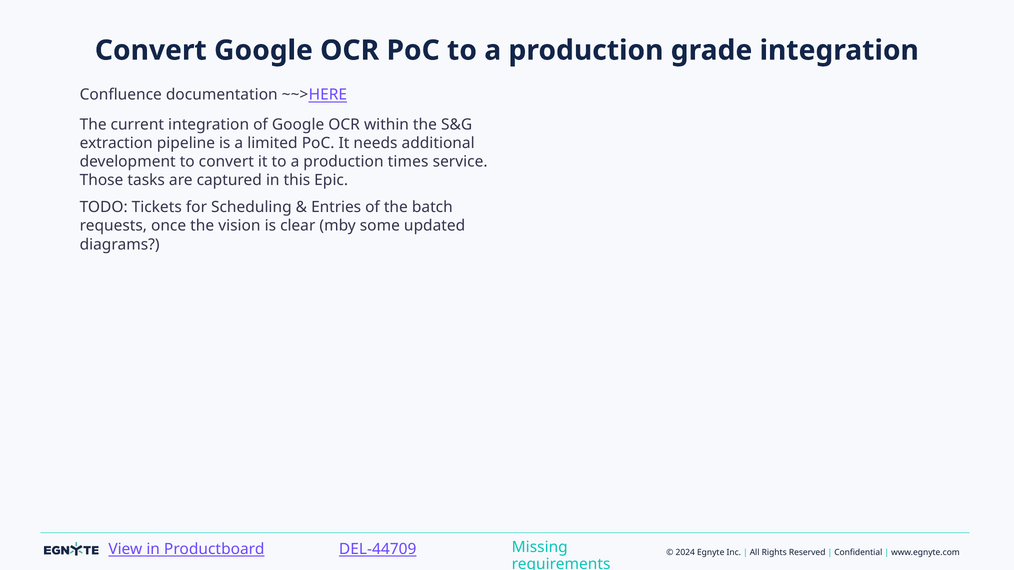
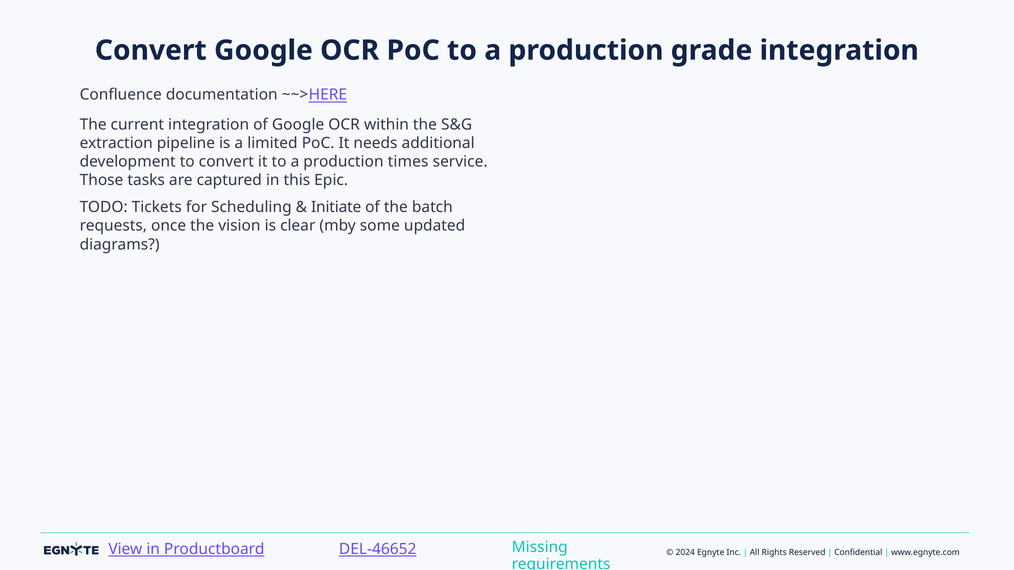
Entries: Entries -> Initiate (336, 207)
DEL-44709: DEL-44709 -> DEL-46652 (378, 549)
